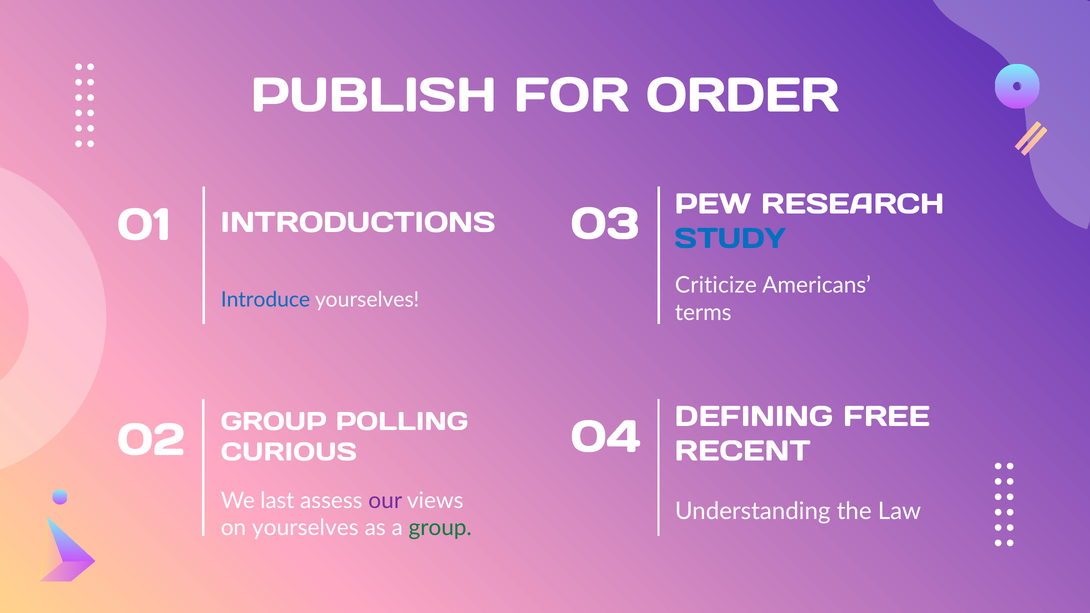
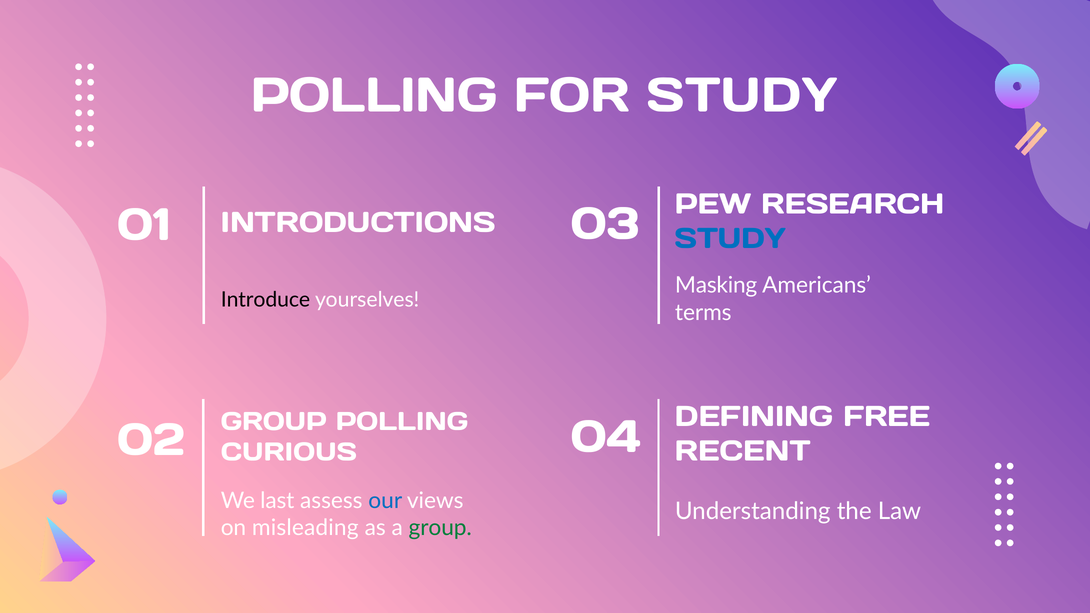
PUBLISH: PUBLISH -> POLLING (374, 96)
FOR ORDER: ORDER -> STUDY (742, 96)
Criticize: Criticize -> Masking (716, 285)
Introduce colour: blue -> black (265, 300)
our colour: purple -> blue (385, 501)
on yourselves: yourselves -> misleading (305, 528)
